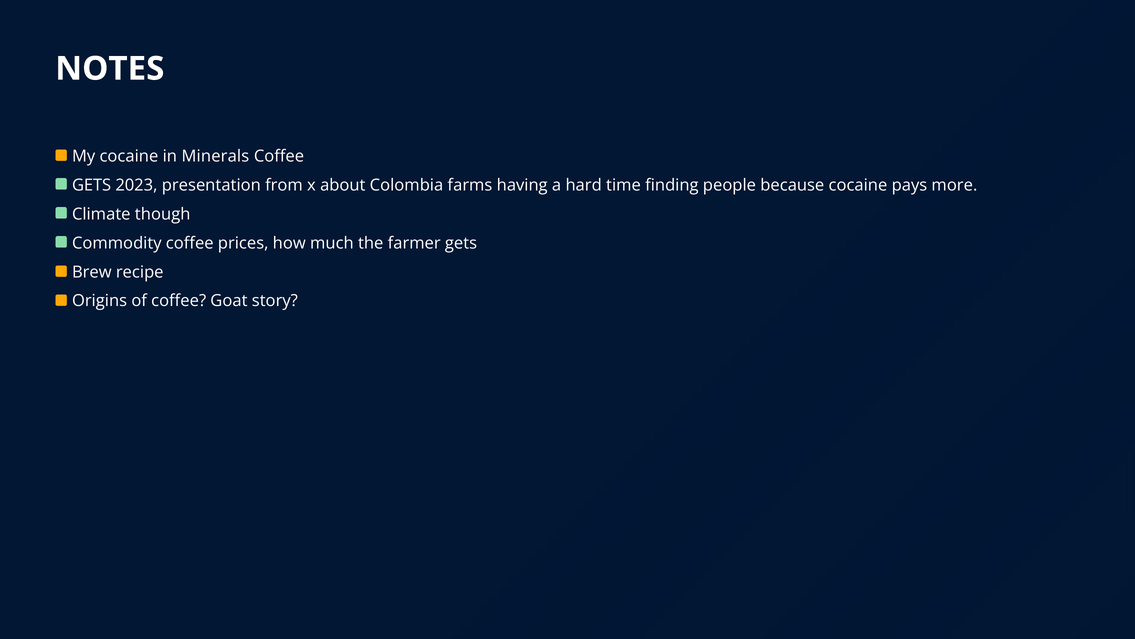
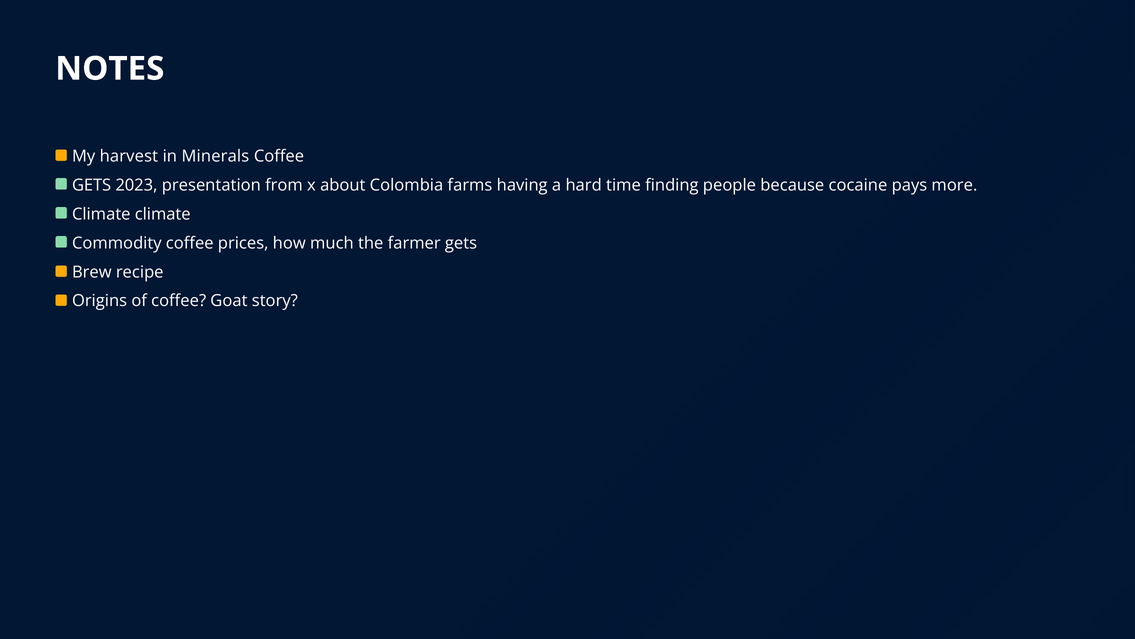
My cocaine: cocaine -> harvest (129, 156)
Climate though: though -> climate (163, 214)
